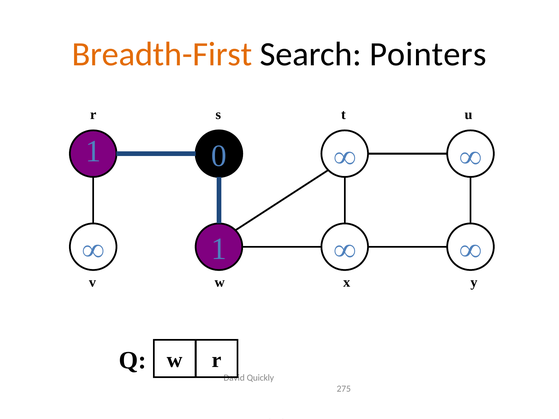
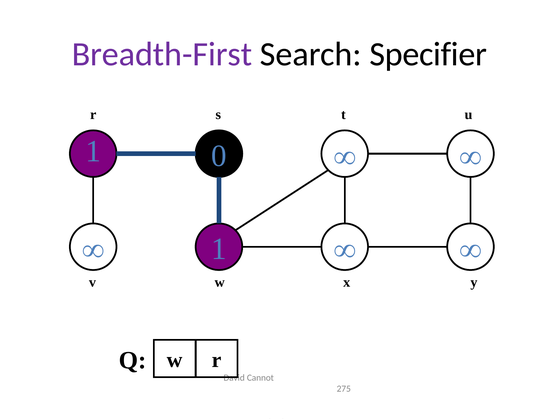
Breadth-First colour: orange -> purple (162, 54)
Pointers: Pointers -> Specifier (428, 54)
Quickly: Quickly -> Cannot (260, 378)
